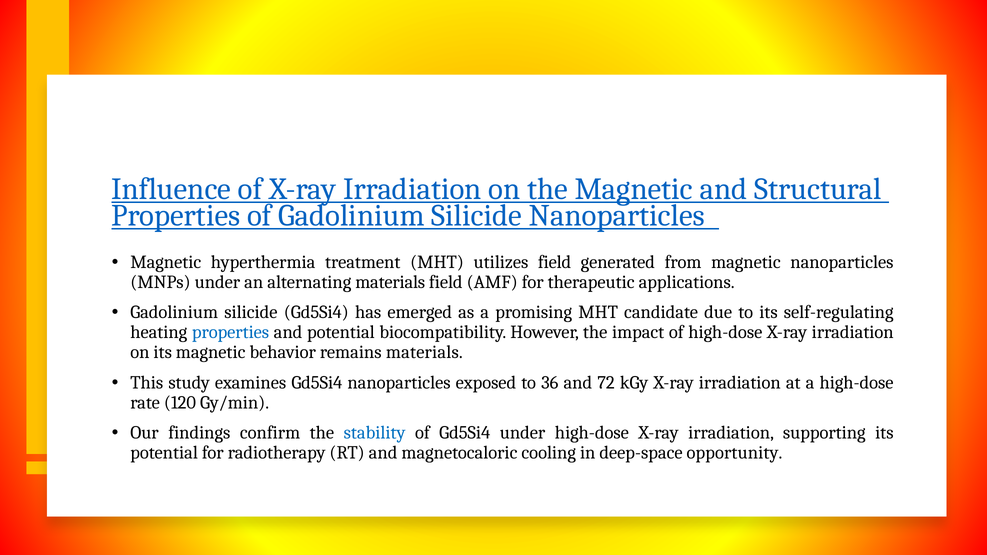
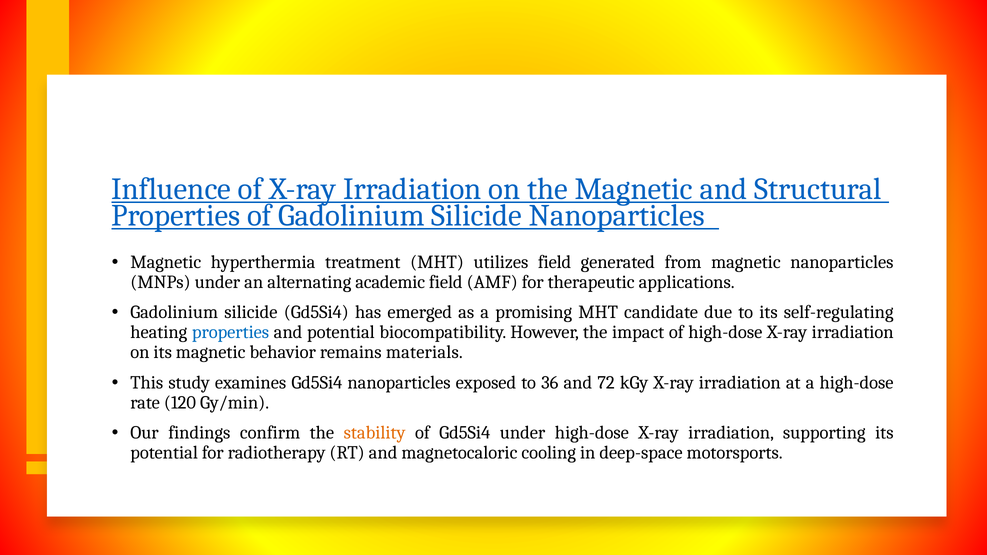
alternating materials: materials -> academic (390, 282)
stability colour: blue -> orange (375, 433)
opportunity: opportunity -> motorsports (735, 453)
